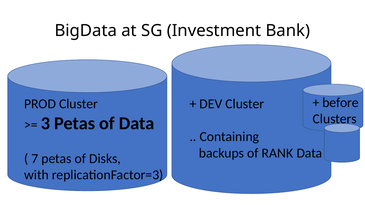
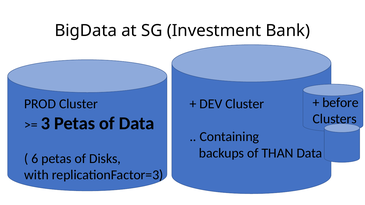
RANK: RANK -> THAN (278, 153)
7: 7 -> 6 (35, 159)
